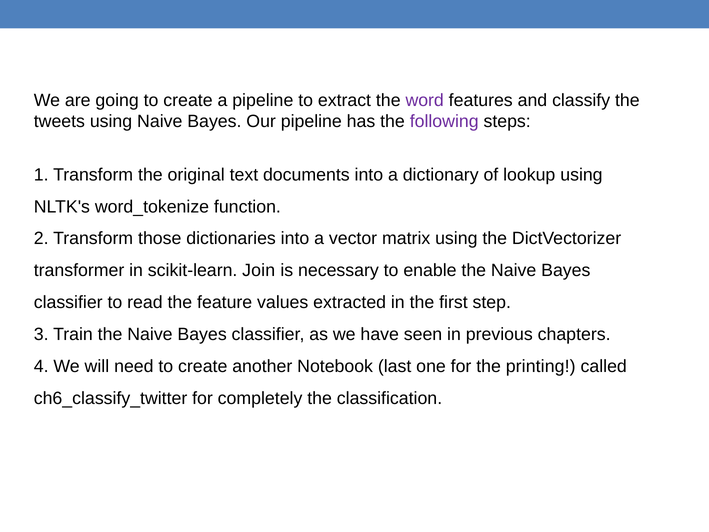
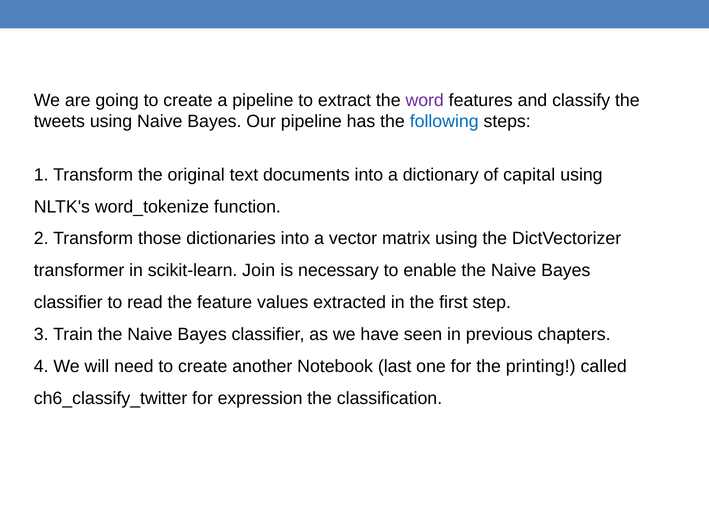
following colour: purple -> blue (444, 122)
lookup: lookup -> capital (529, 175)
completely: completely -> expression (260, 398)
